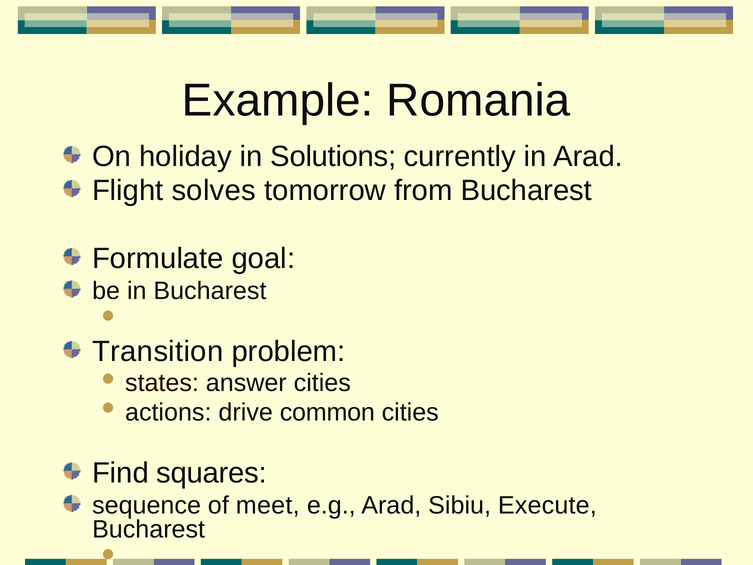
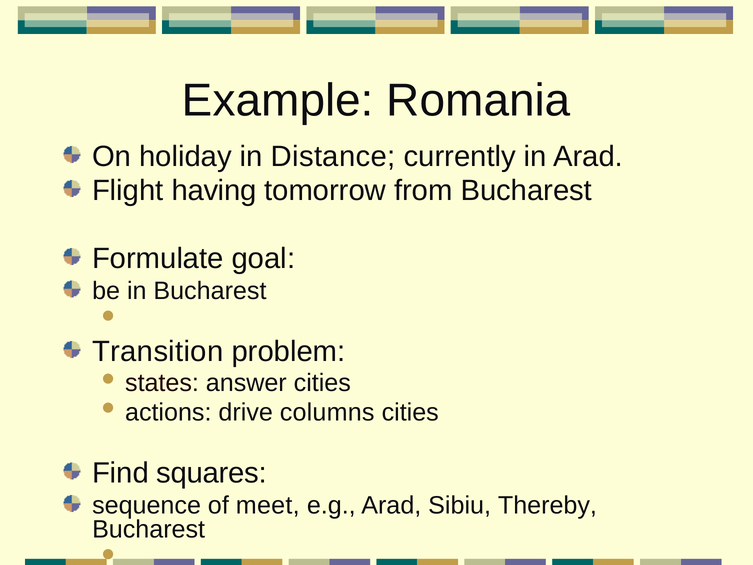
Solutions: Solutions -> Distance (333, 157)
solves: solves -> having (214, 191)
common: common -> columns (327, 412)
Execute: Execute -> Thereby (547, 505)
